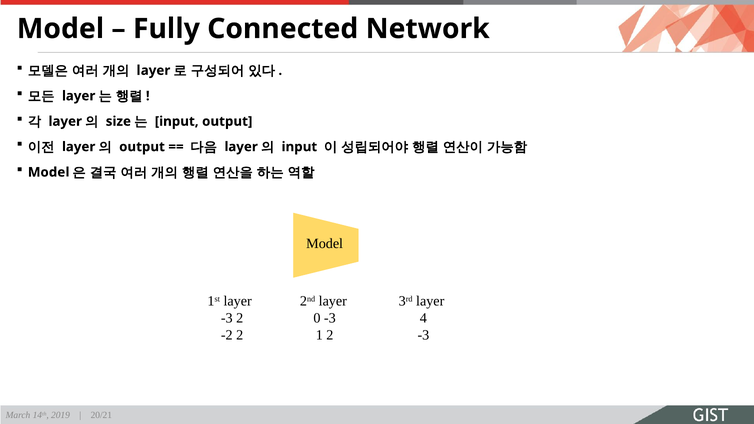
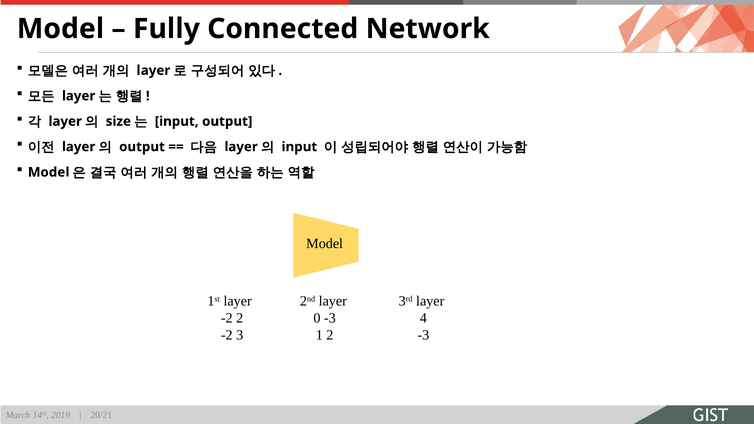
-3: -3 -> -2 (227, 318)
-2 2: 2 -> 3 (240, 335)
